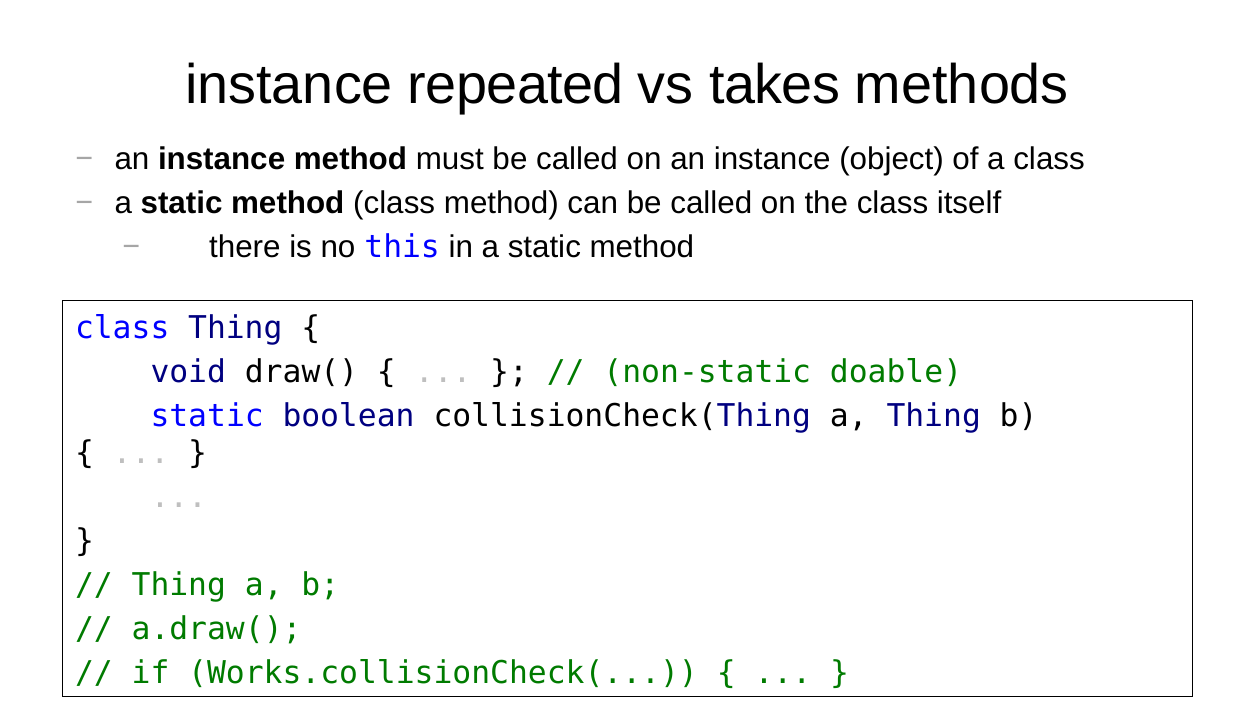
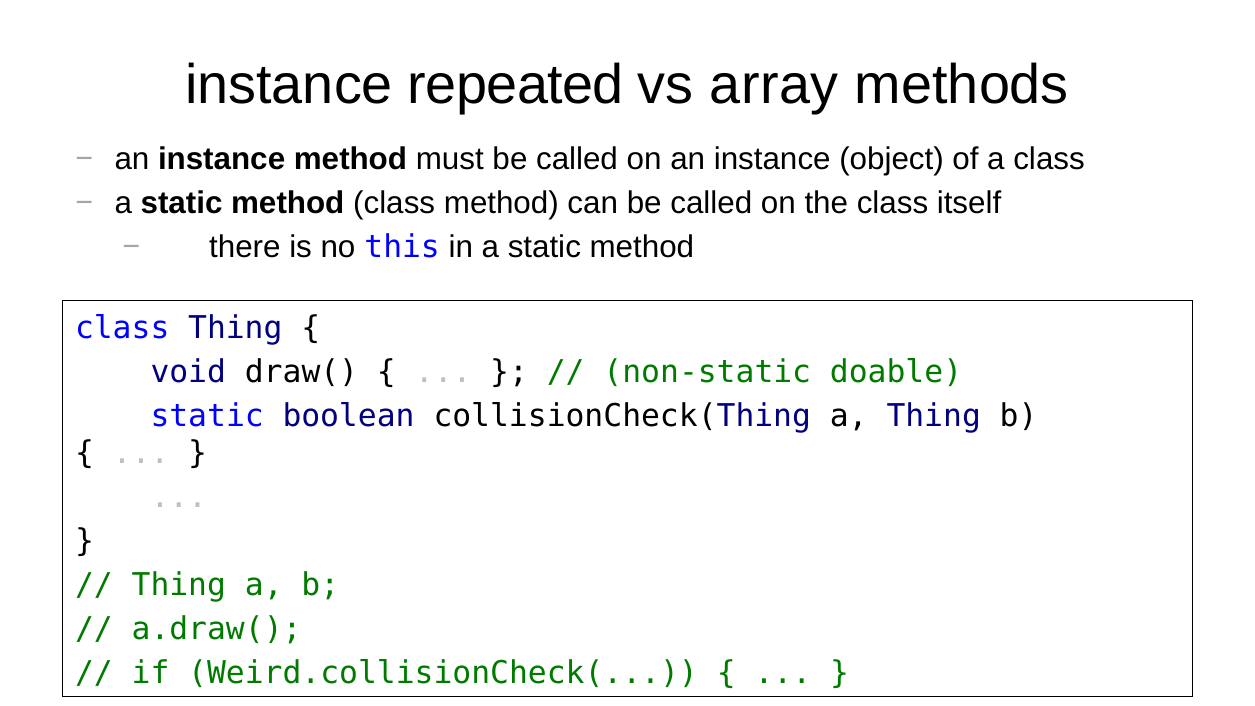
takes: takes -> array (774, 85)
Works.collisionCheck(: Works.collisionCheck( -> Weird.collisionCheck( (443, 673)
